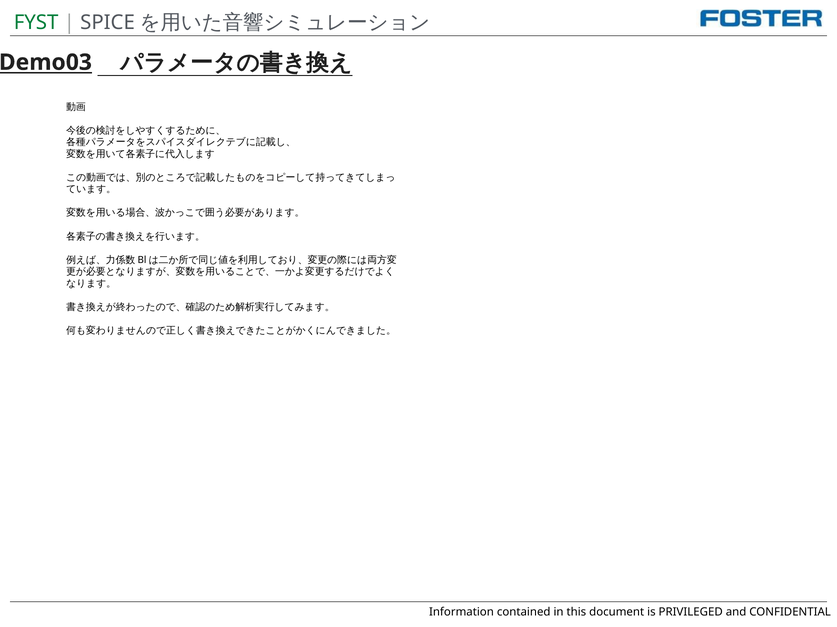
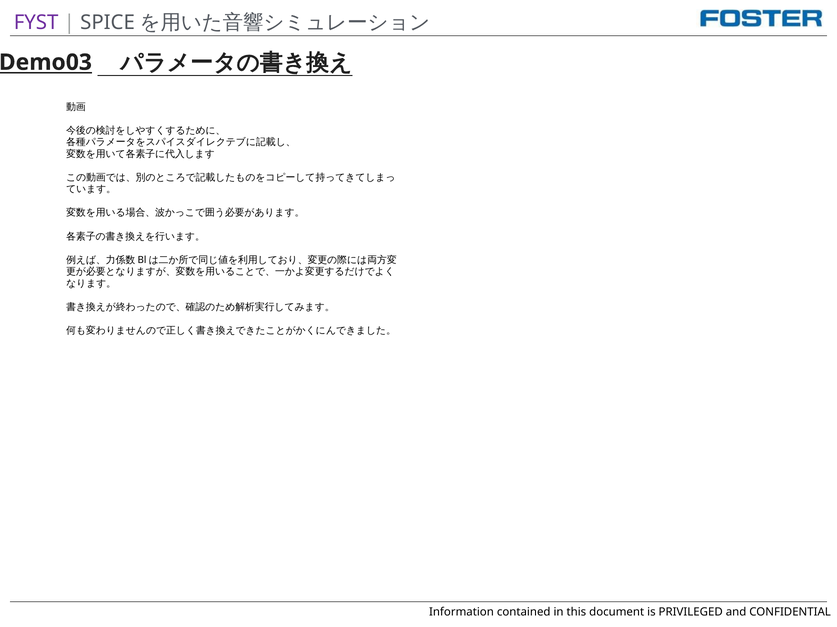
FYST colour: green -> purple (36, 22)
